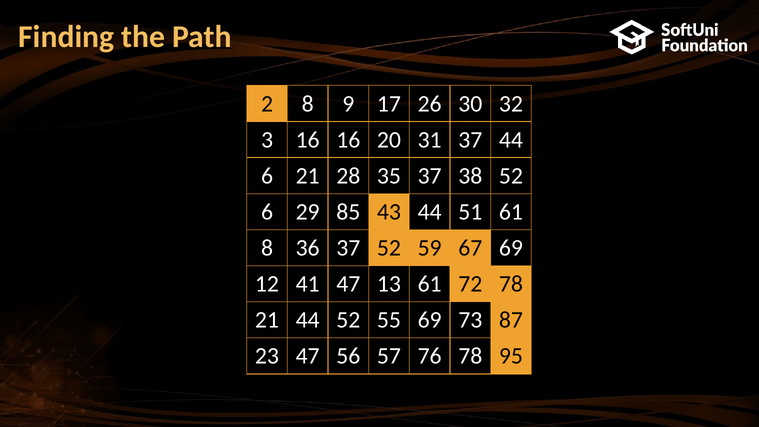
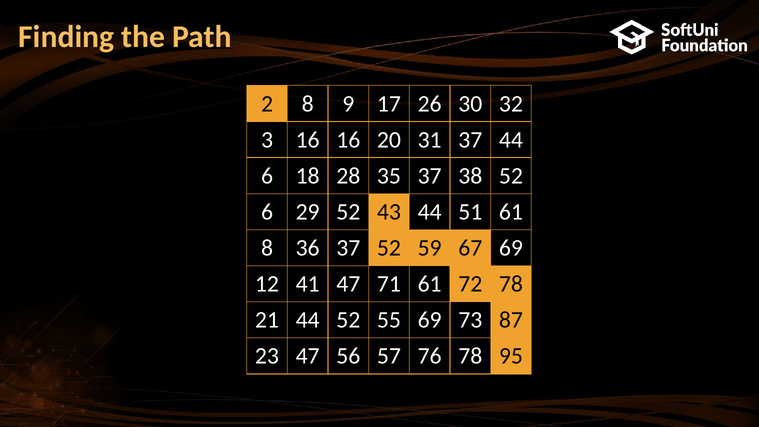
6 21: 21 -> 18 (308, 176)
29 85: 85 -> 52 (348, 212)
13: 13 -> 71 (389, 284)
